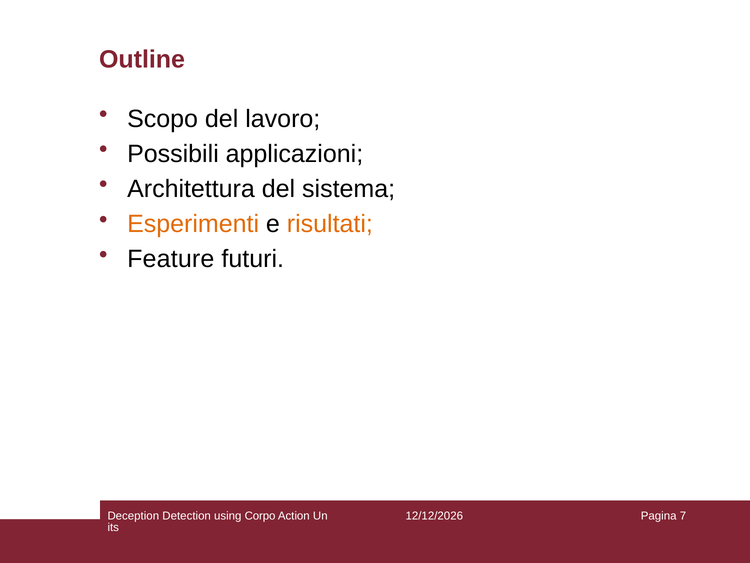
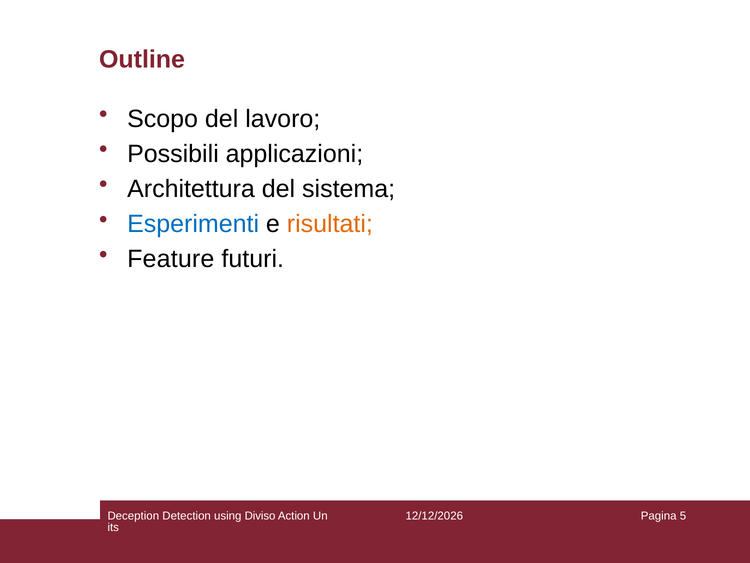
Esperimenti colour: orange -> blue (193, 224)
Corpo: Corpo -> Diviso (260, 516)
7: 7 -> 5 (683, 516)
